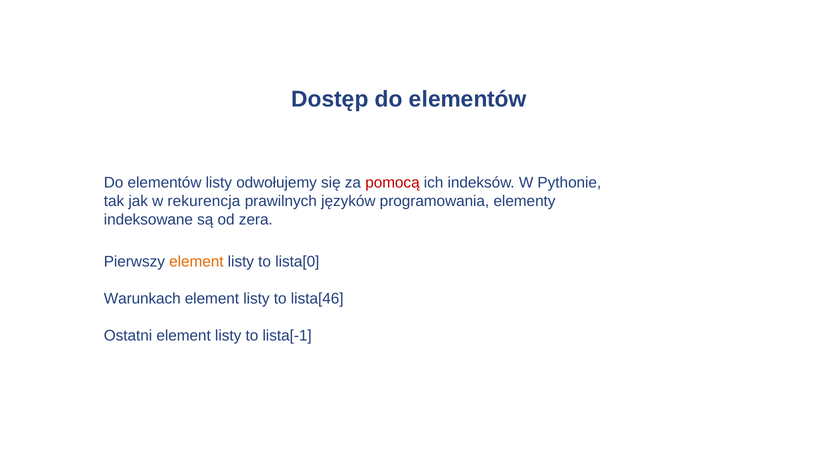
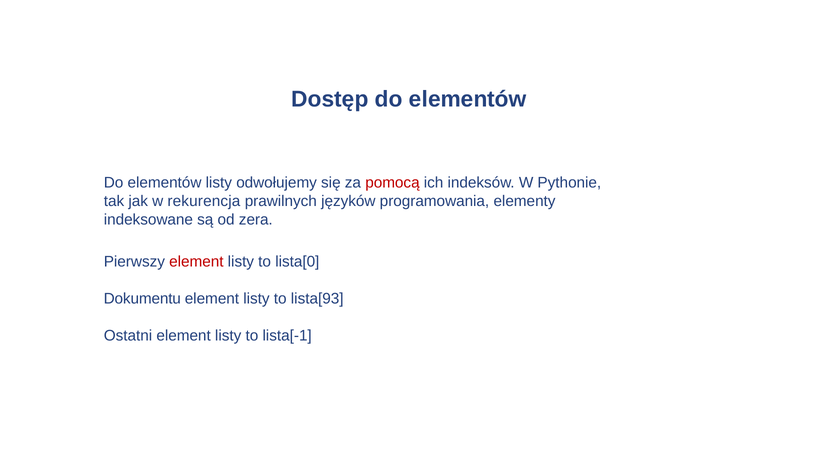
element colour: orange -> red (196, 262)
Warunkach: Warunkach -> Dokumentu (142, 299)
lista[46: lista[46 -> lista[93 (317, 299)
